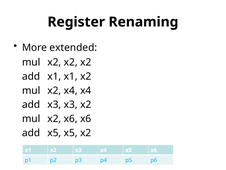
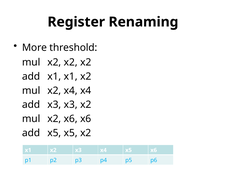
extended: extended -> threshold (73, 47)
